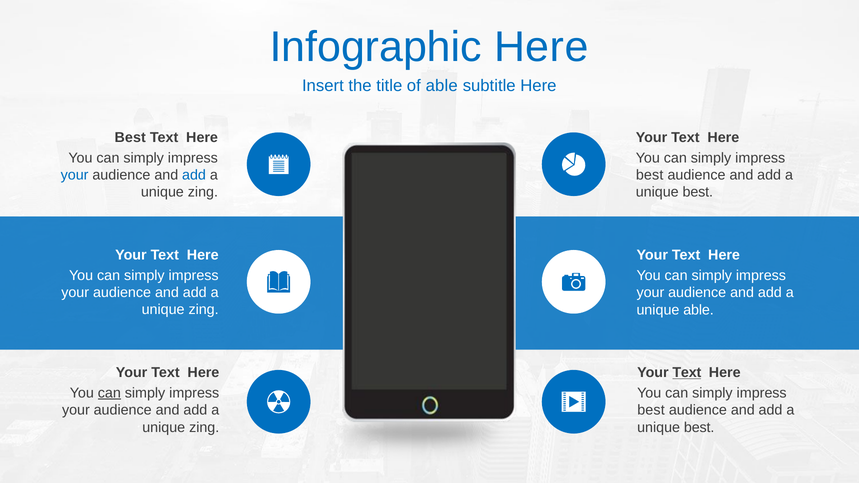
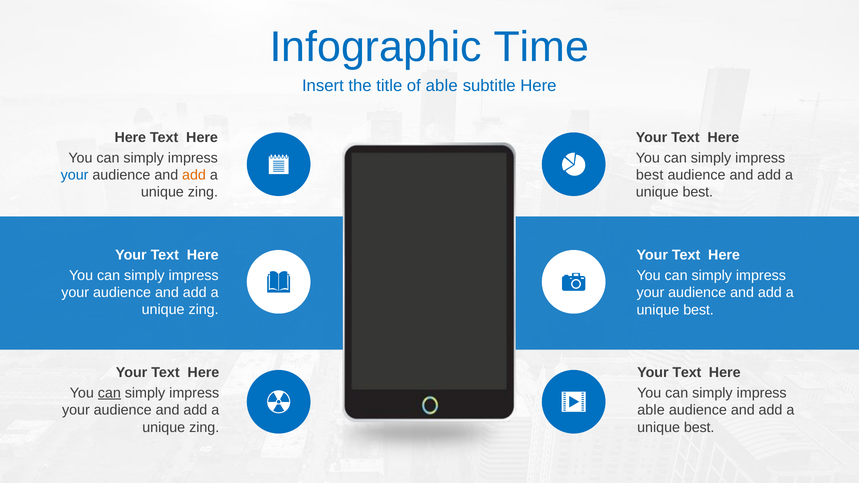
Infographic Here: Here -> Time (541, 47)
Best: Best -> Here (130, 137)
add colour: blue -> orange (194, 175)
able: able -> best (699, 310)
Text underline: present -> none (687, 373)
best: best -> able (651, 410)
